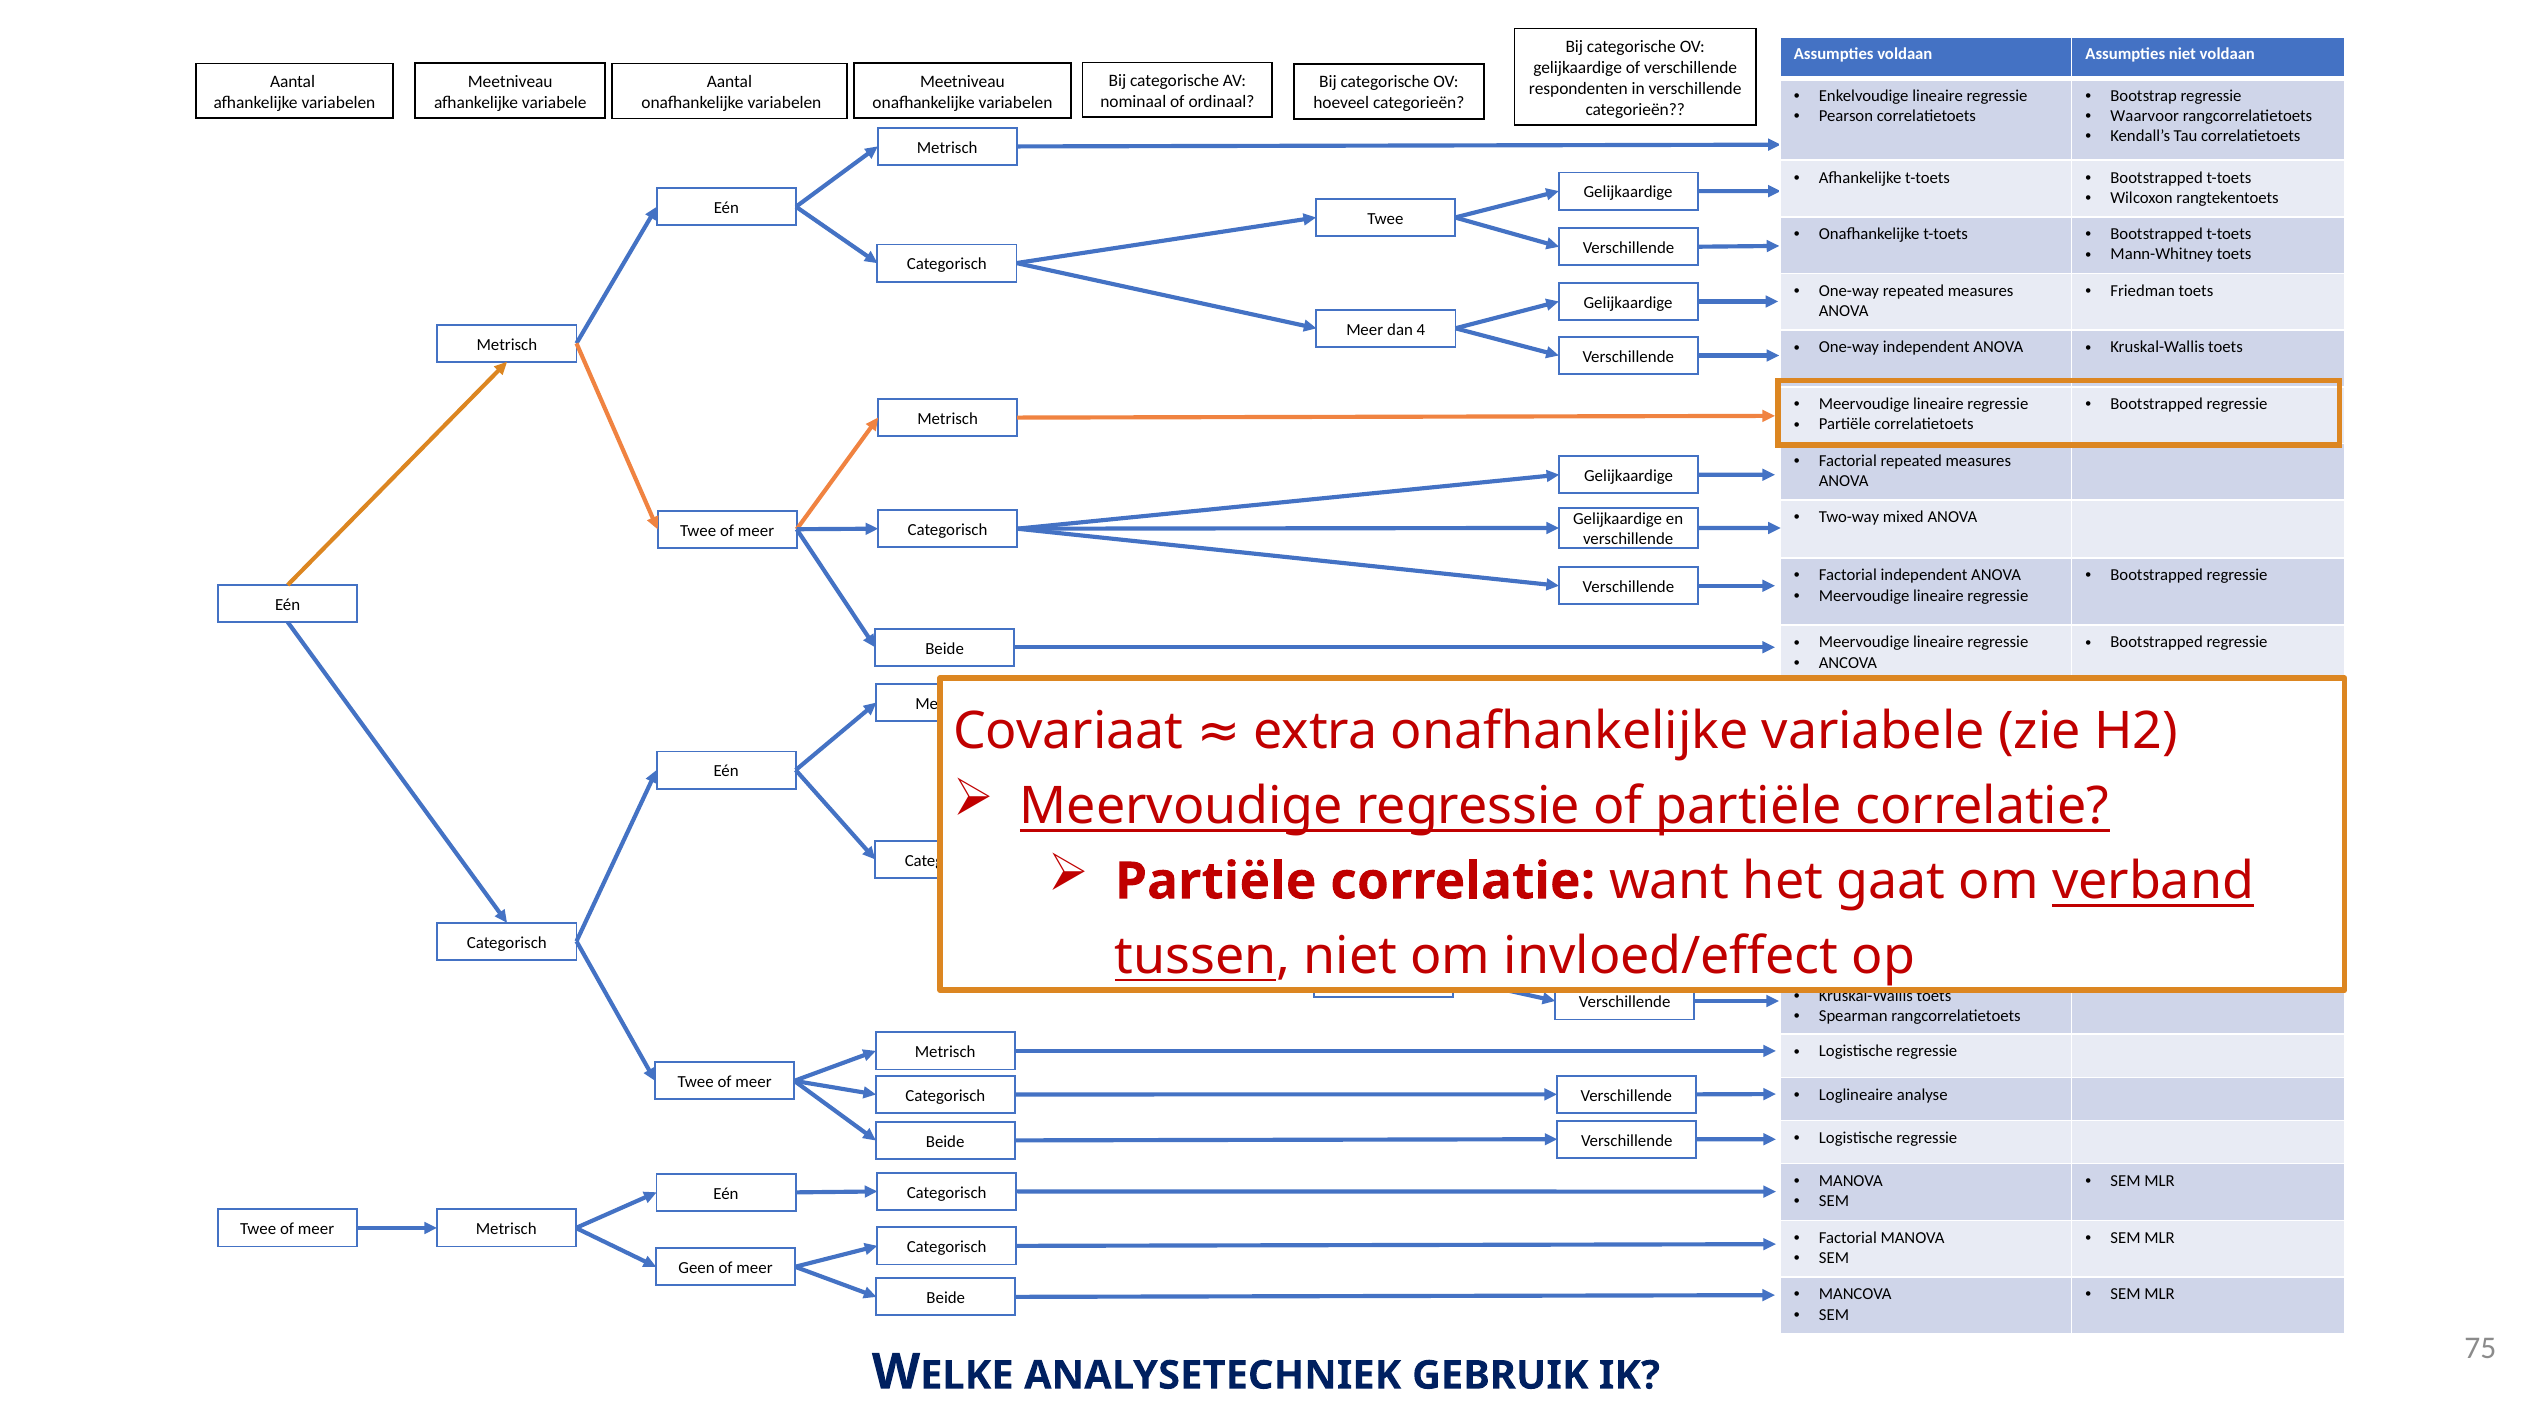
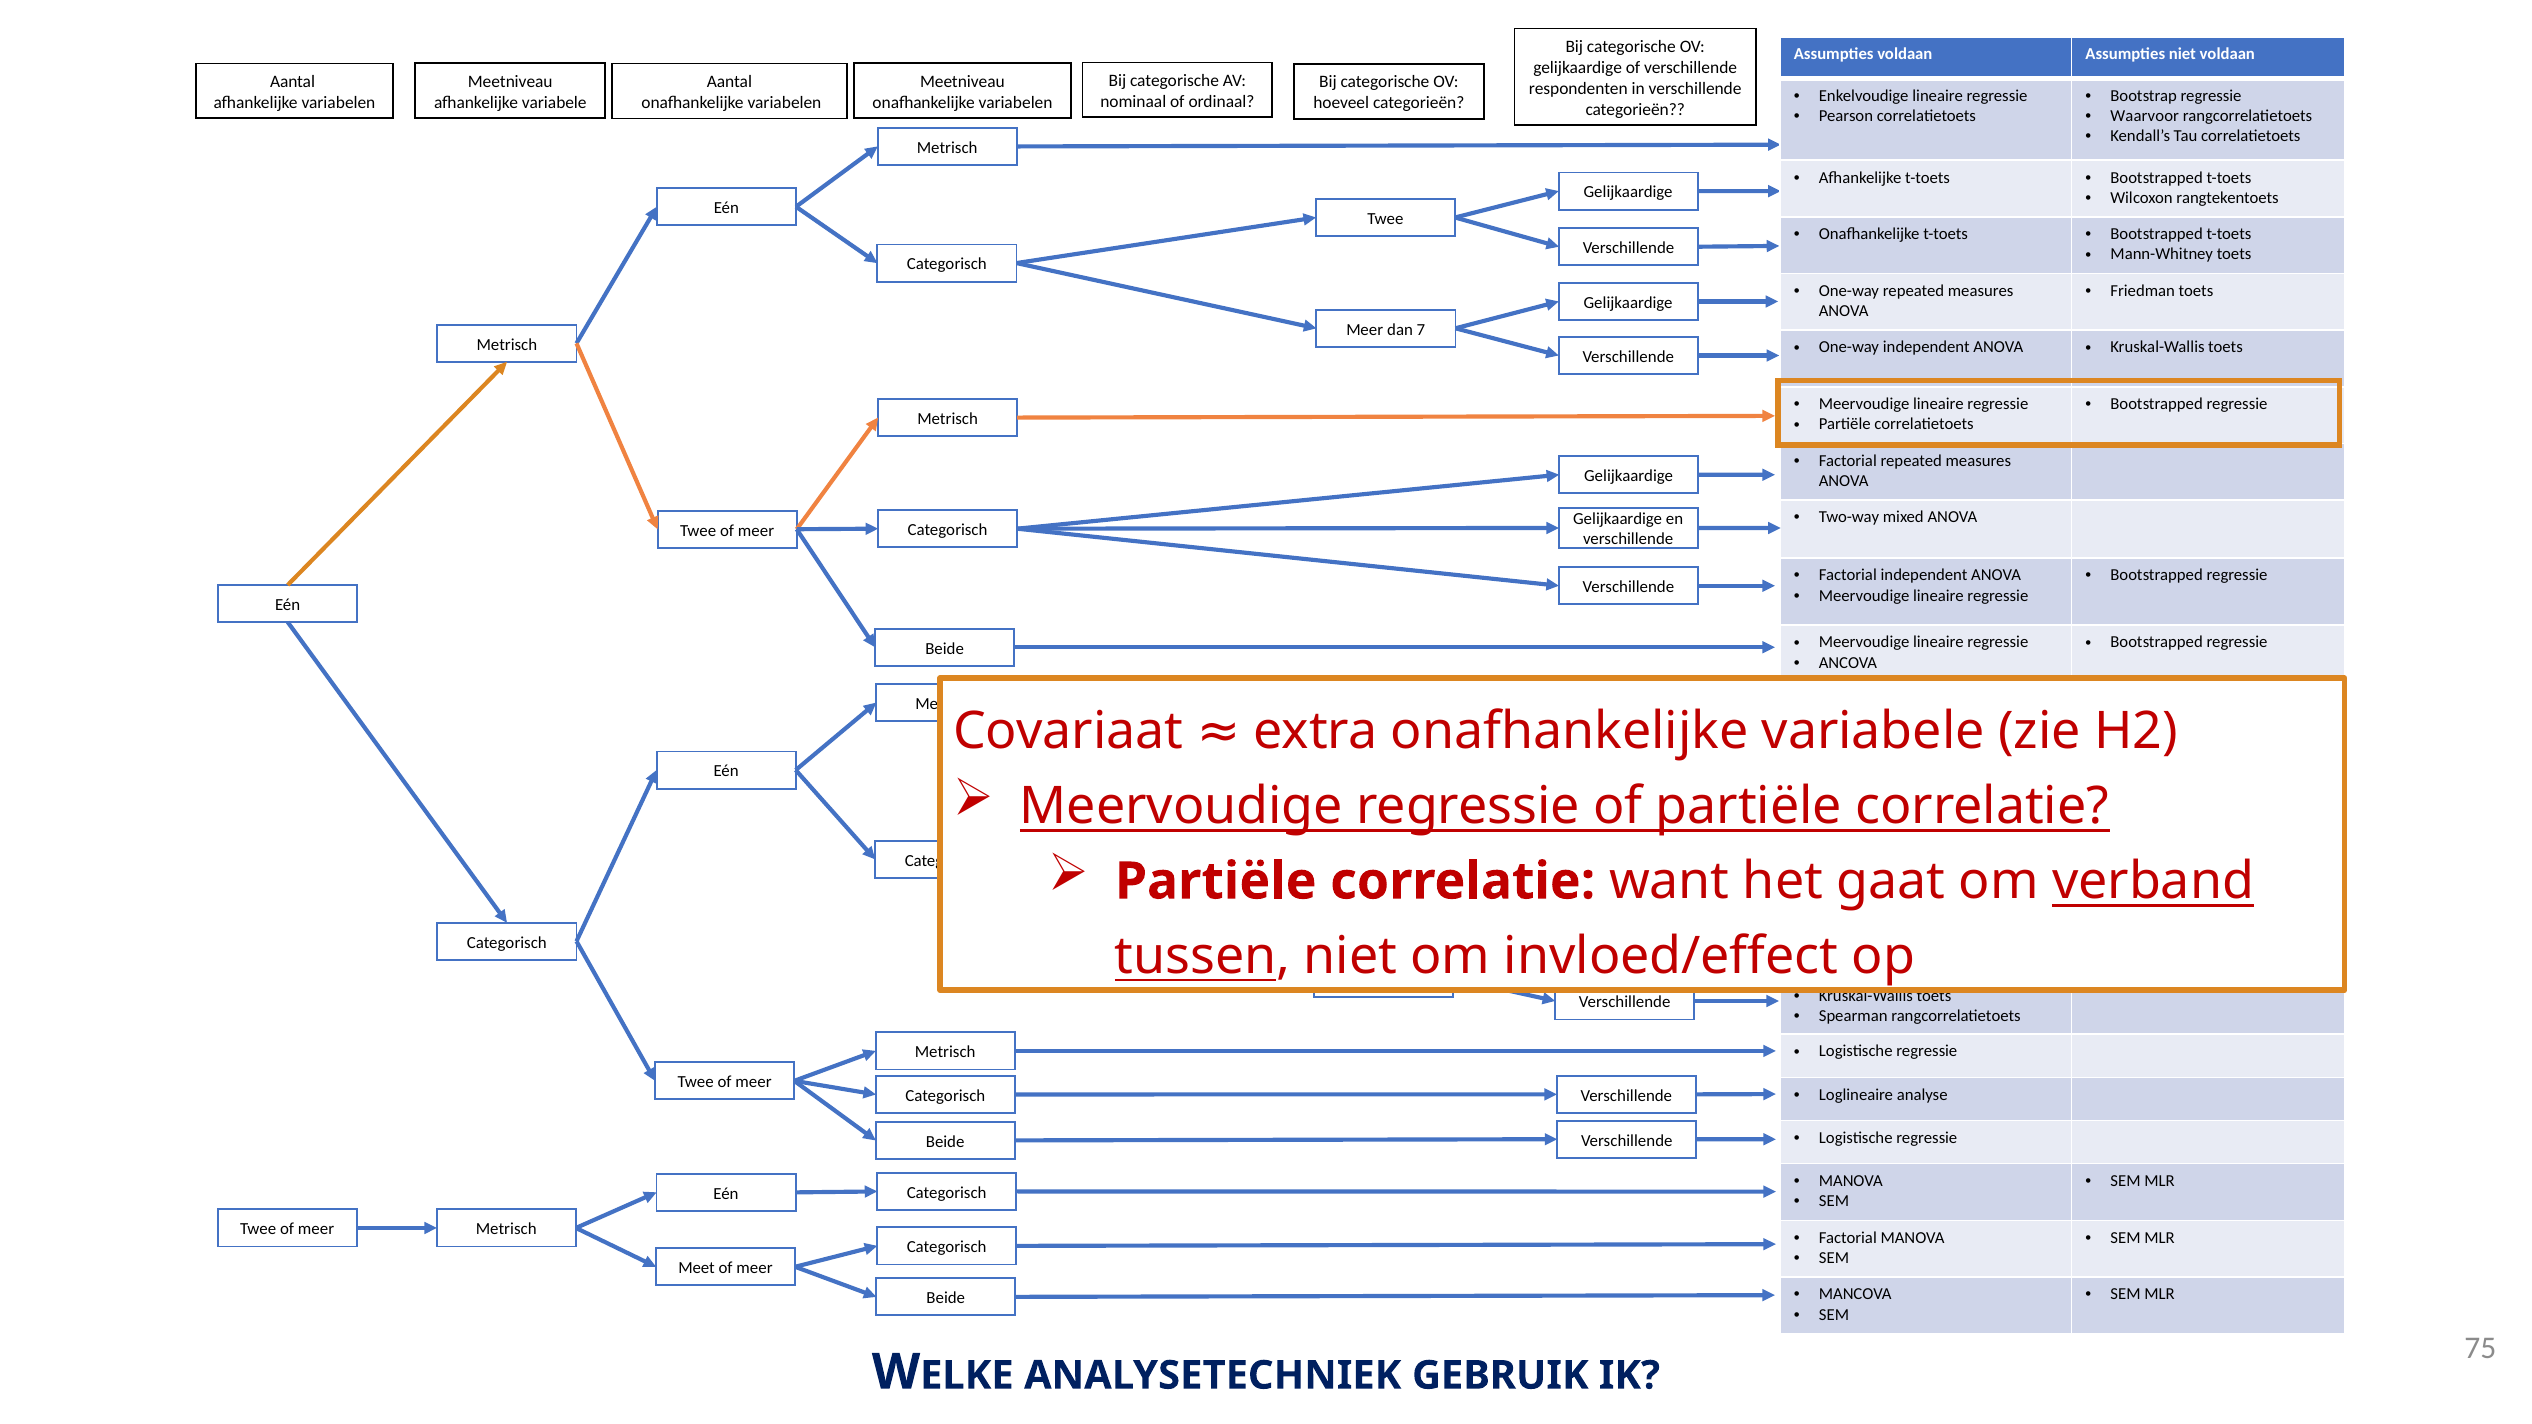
4: 4 -> 7 (1421, 330)
Geen: Geen -> Meet (697, 1268)
